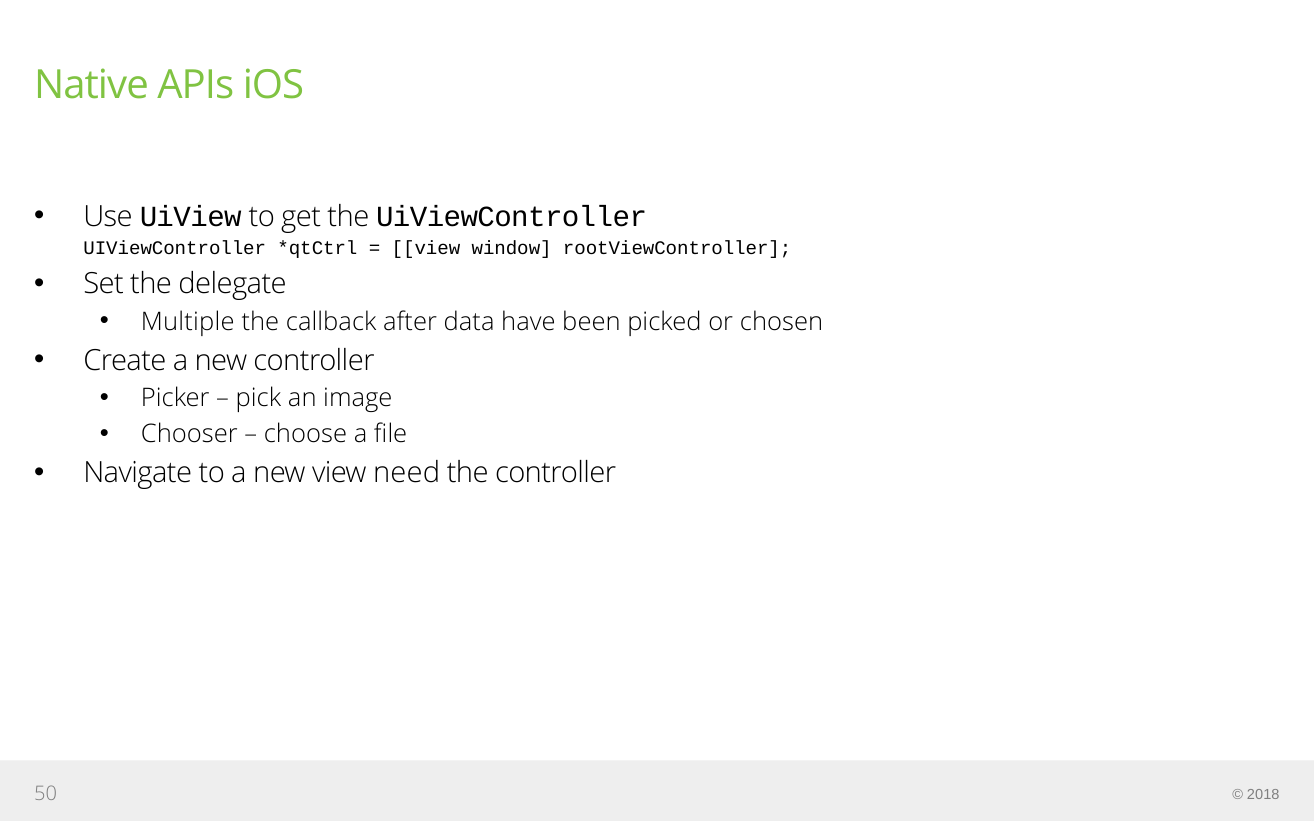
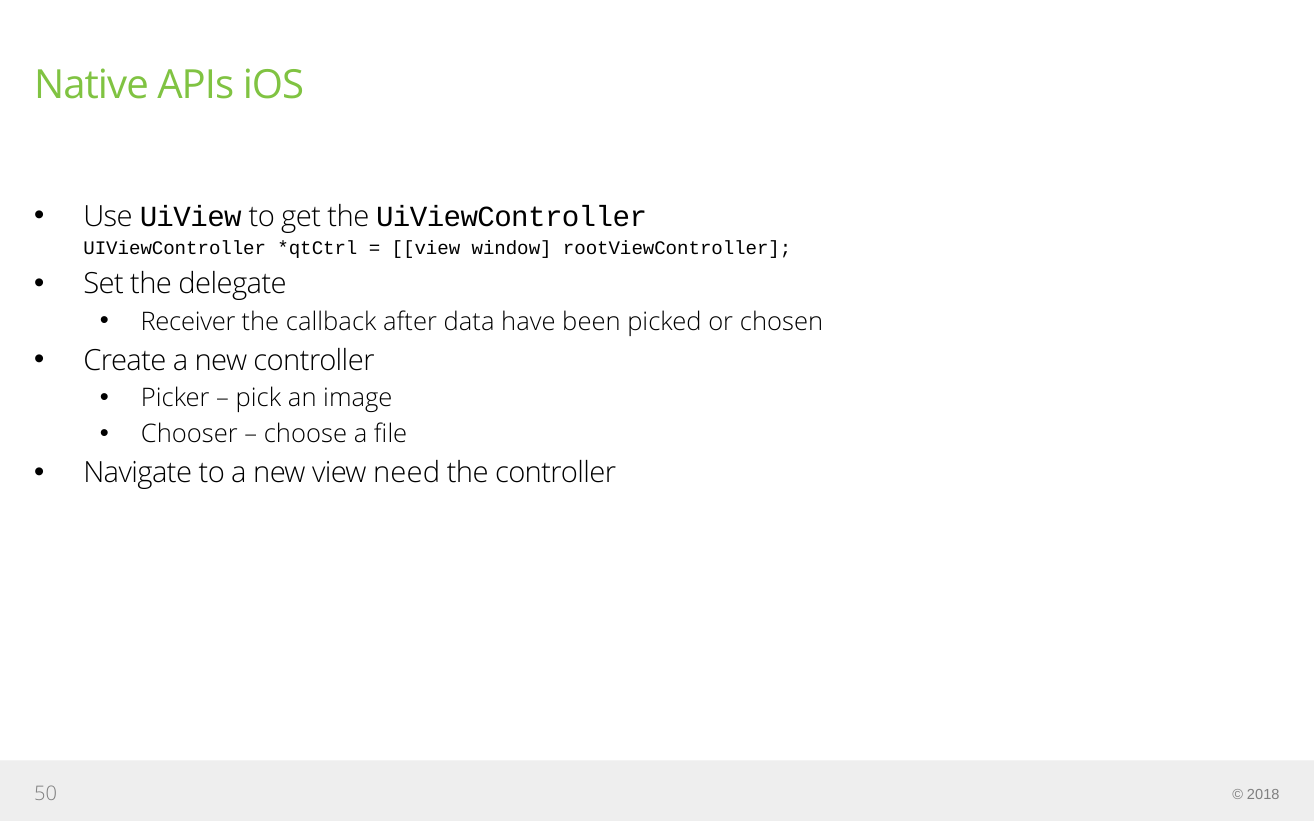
Multiple: Multiple -> Receiver (188, 322)
